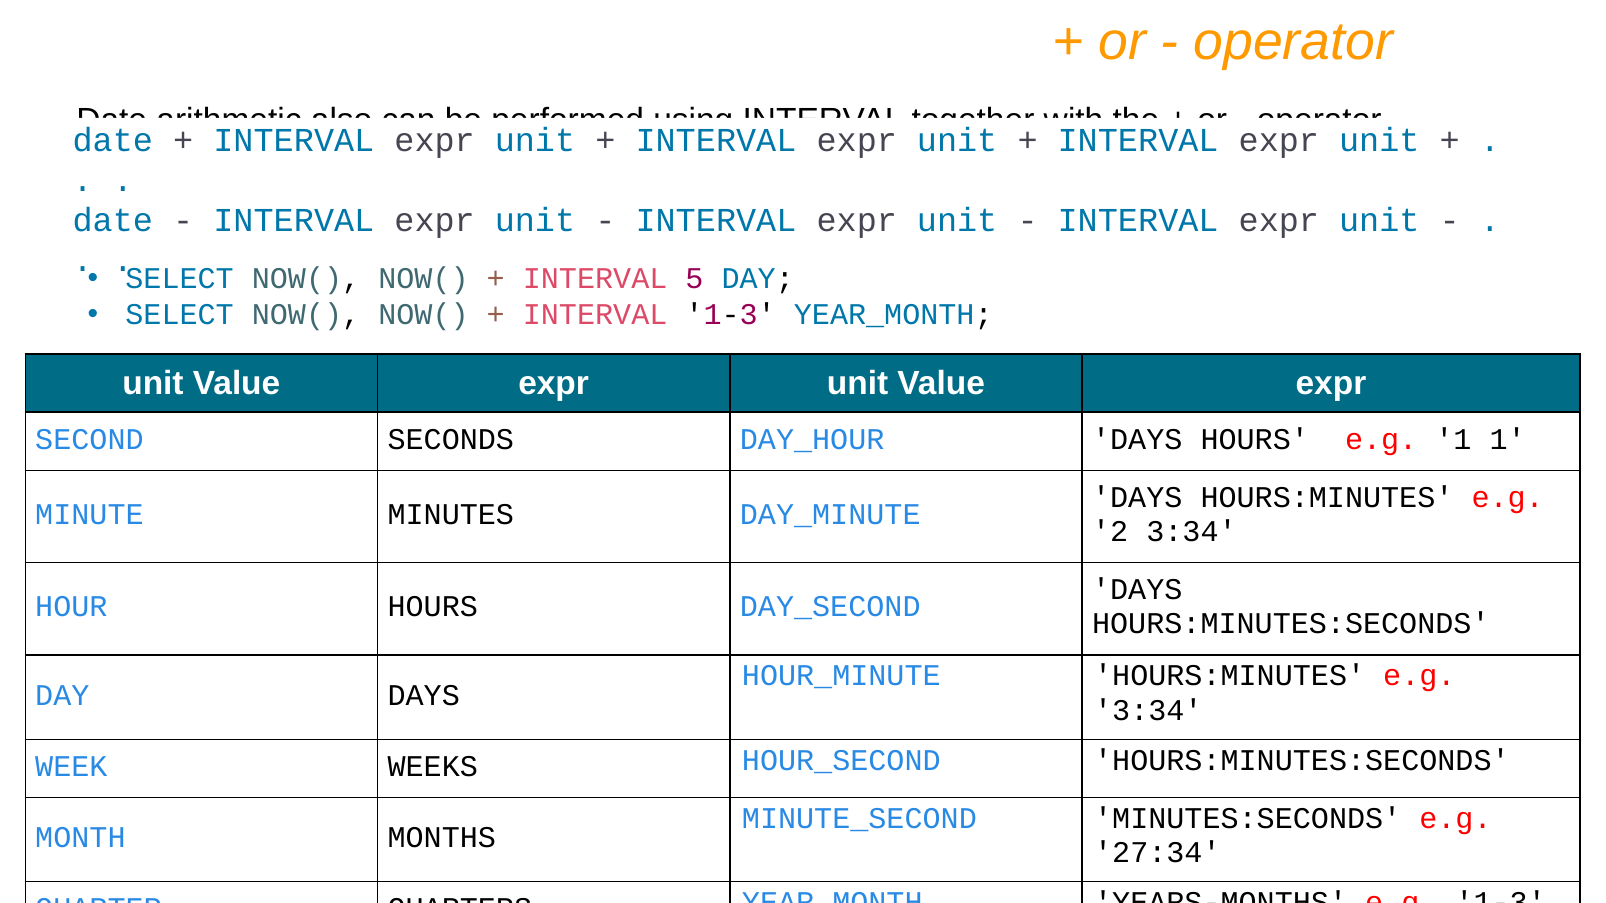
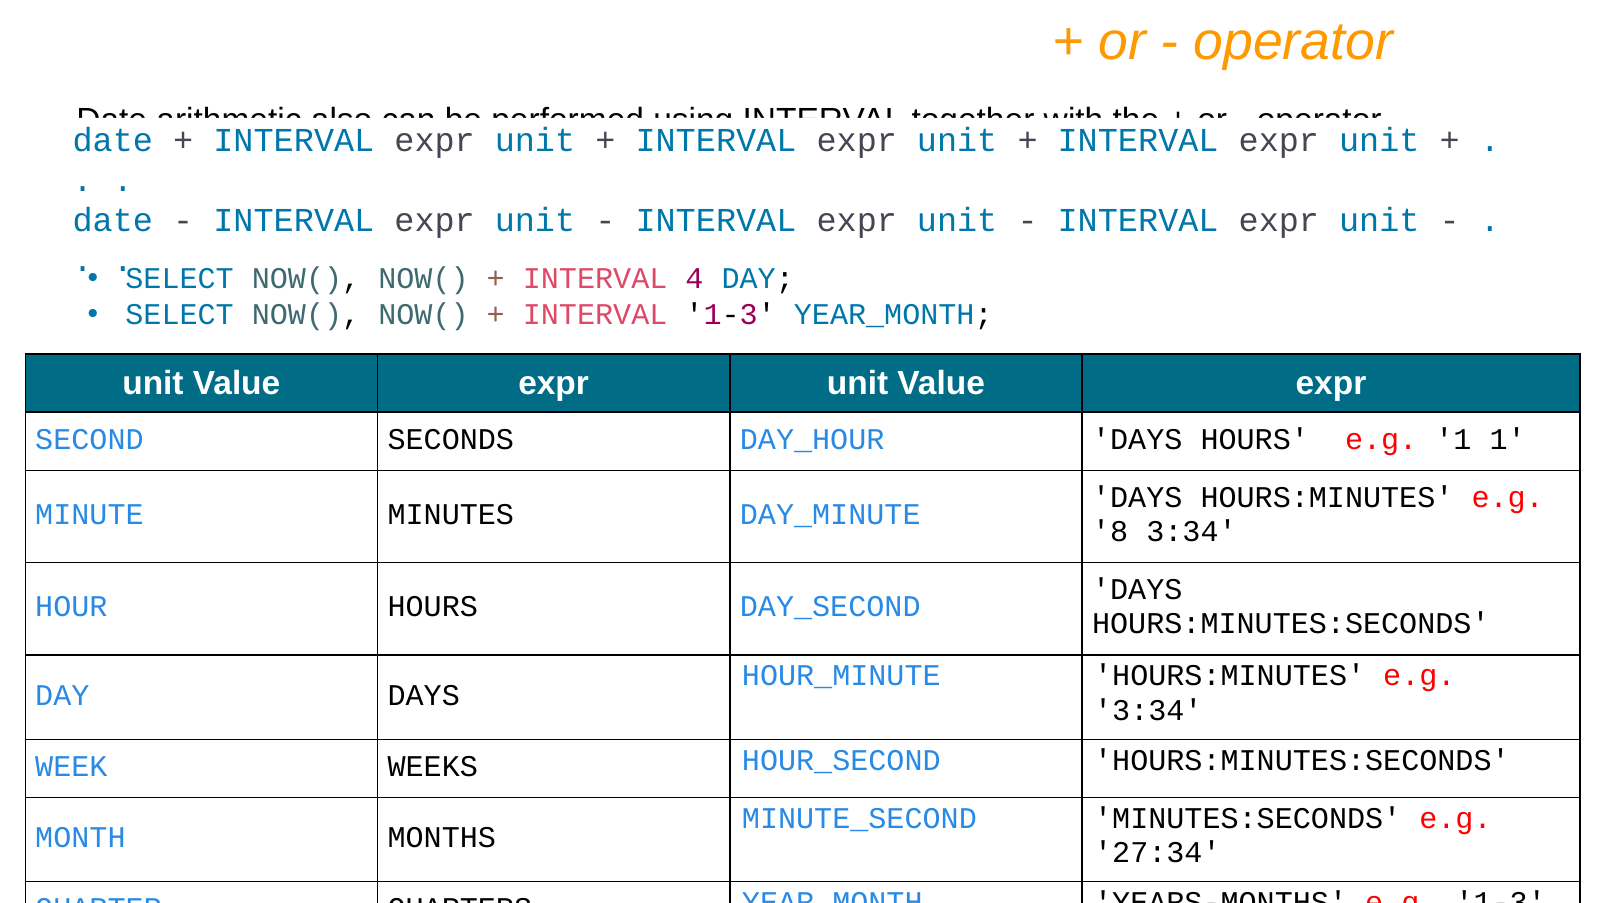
5: 5 -> 4 (695, 279)
2: 2 -> 8 (1110, 532)
